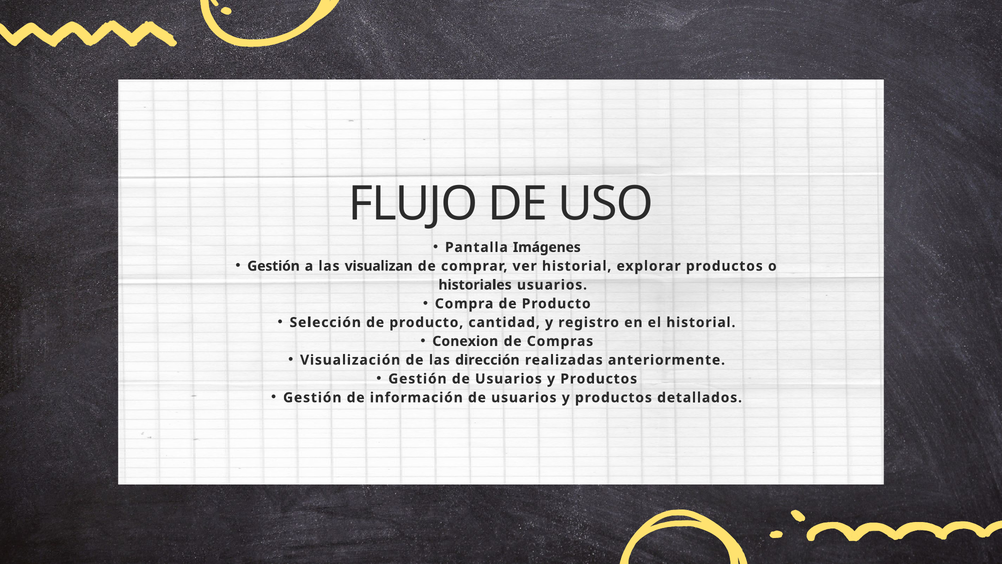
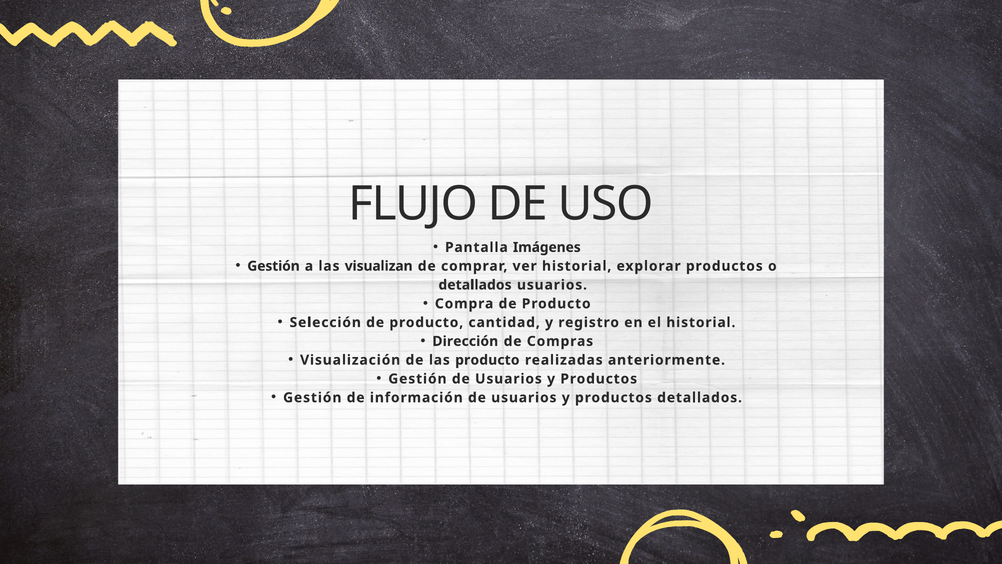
historiales: historiales -> detallados (475, 285)
Conexion: Conexion -> Dirección (465, 341)
las dirección: dirección -> producto (487, 360)
